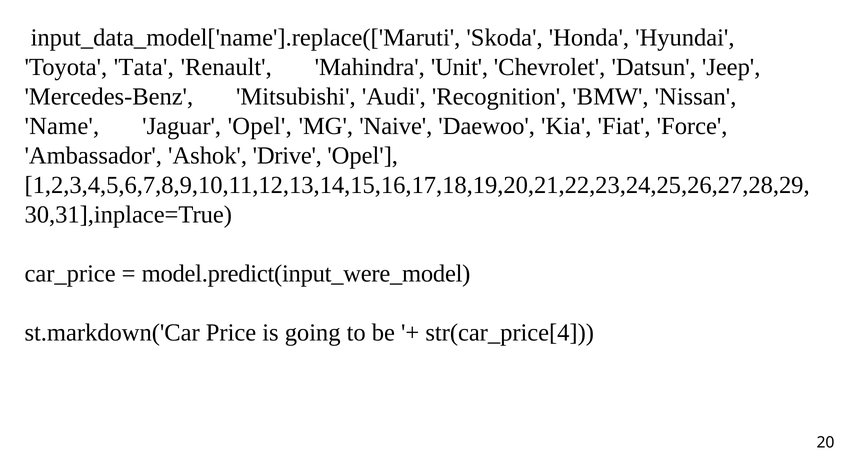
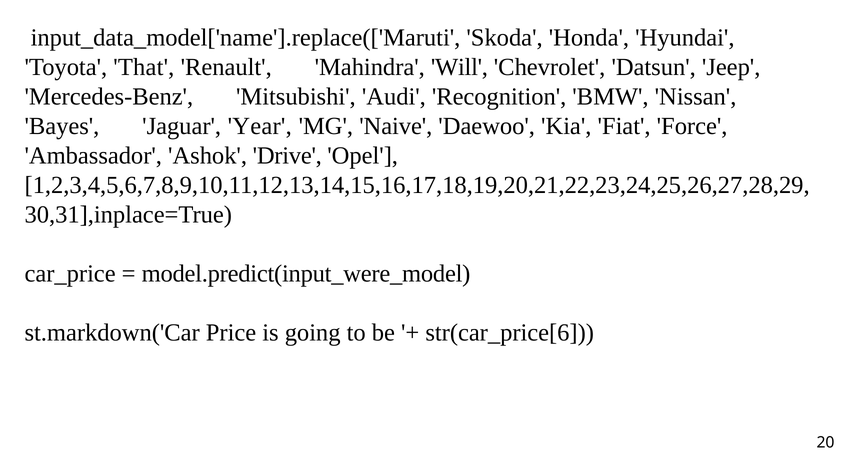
Tata: Tata -> That (144, 67)
Unit: Unit -> Will (459, 67)
Name: Name -> Bayes (62, 126)
Jaguar Opel: Opel -> Year (260, 126)
str(car_price[4: str(car_price[4 -> str(car_price[6 (510, 332)
